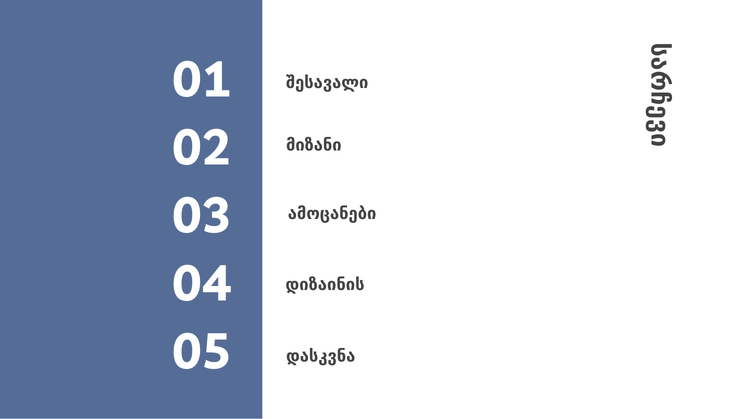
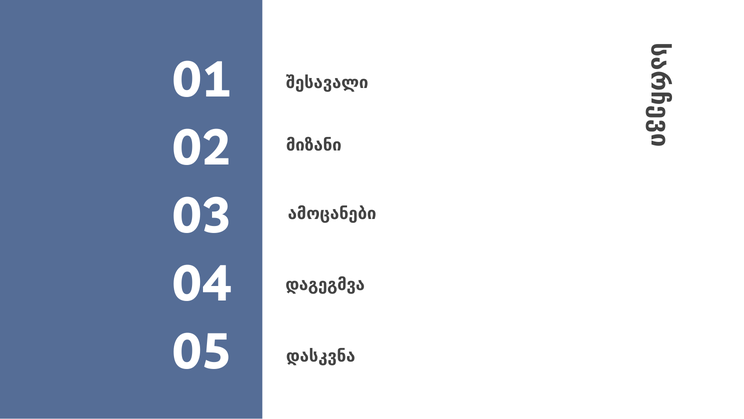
დიზაინის: დიზაინის -> დაგეგმვა (325, 284)
